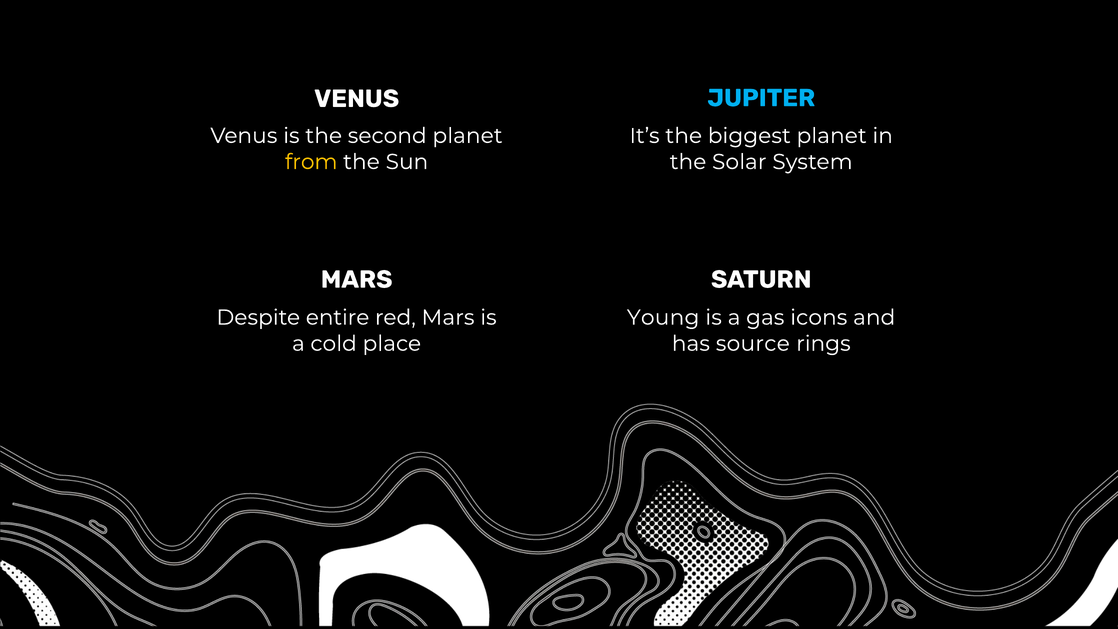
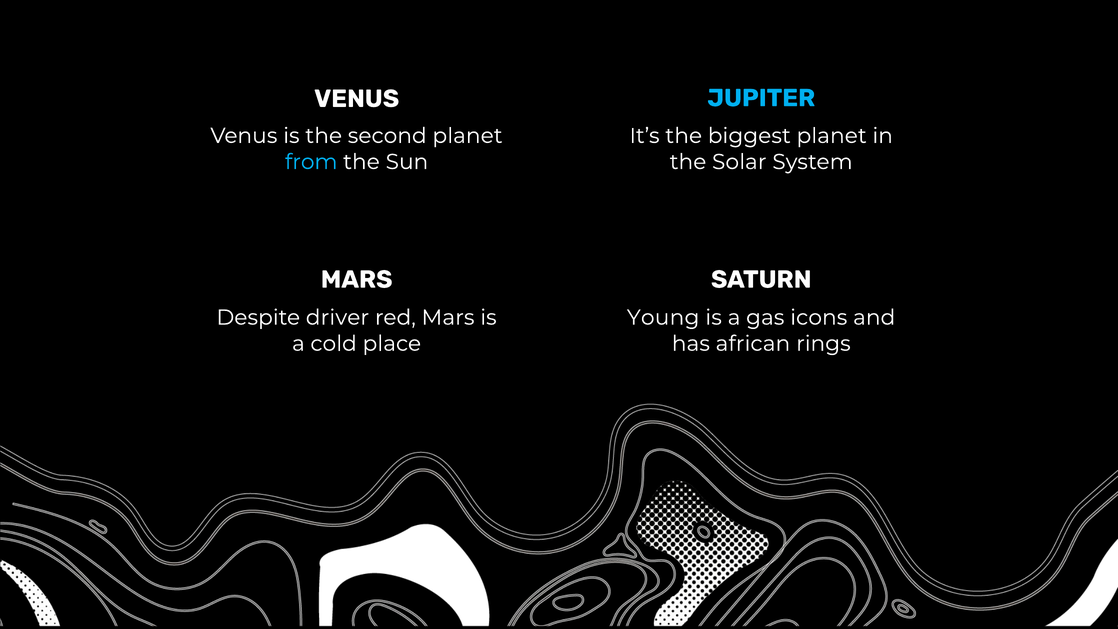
from colour: yellow -> light blue (311, 162)
entire: entire -> driver (337, 317)
source: source -> african (753, 344)
